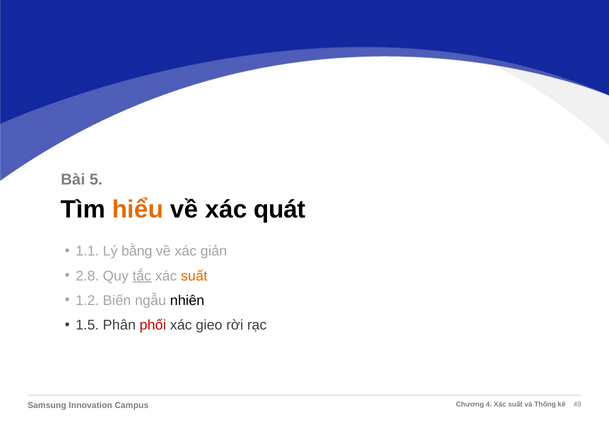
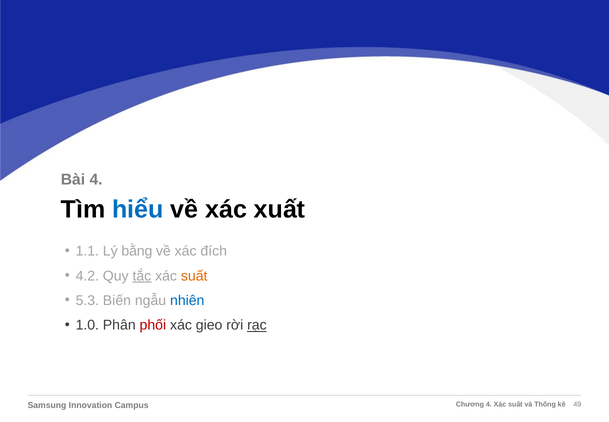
Bài 5: 5 -> 4 (96, 180)
hiểu colour: orange -> blue (138, 209)
quát: quát -> xuất (280, 209)
giản: giản -> đích (214, 251)
2.8: 2.8 -> 4.2 (87, 276)
1.2: 1.2 -> 5.3 (87, 300)
nhiên colour: black -> blue (187, 300)
1.5: 1.5 -> 1.0 (87, 325)
rạc underline: none -> present (257, 325)
